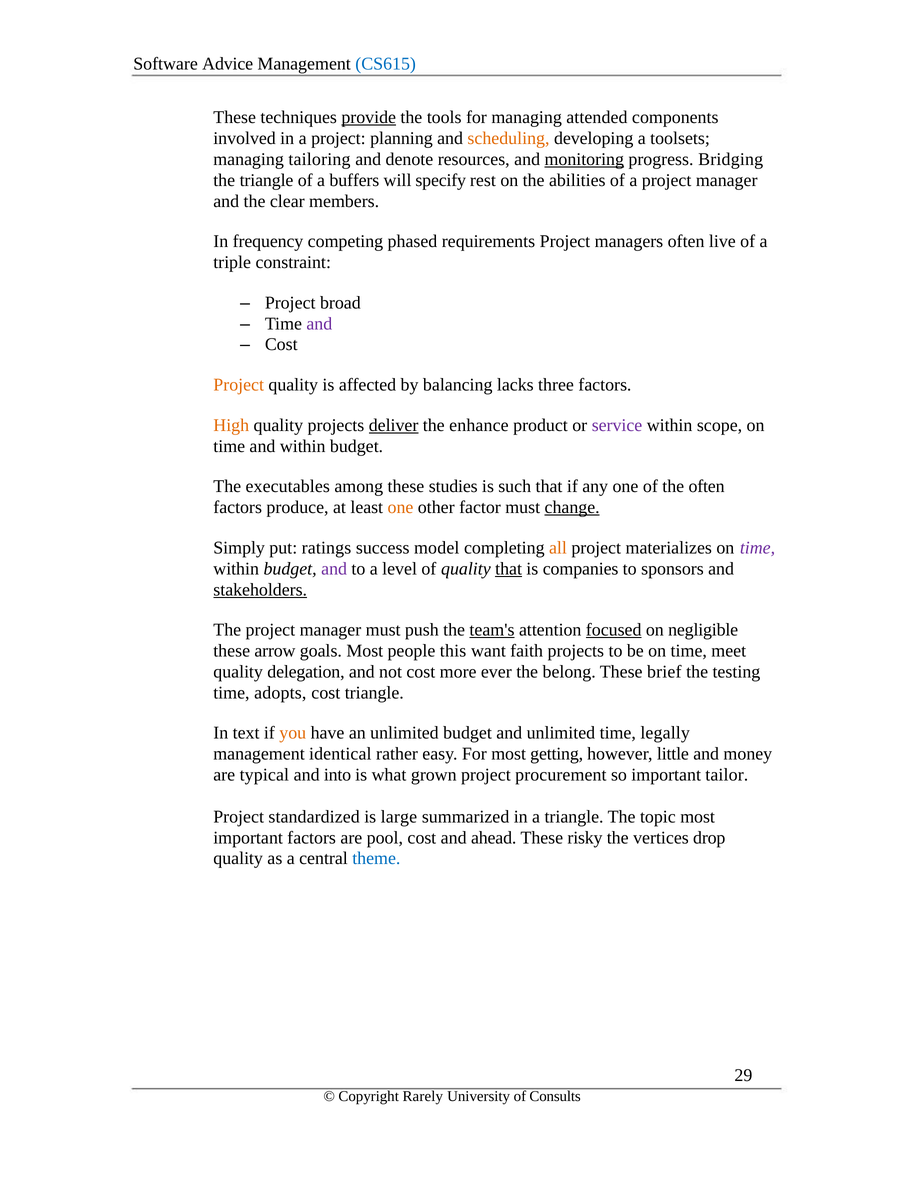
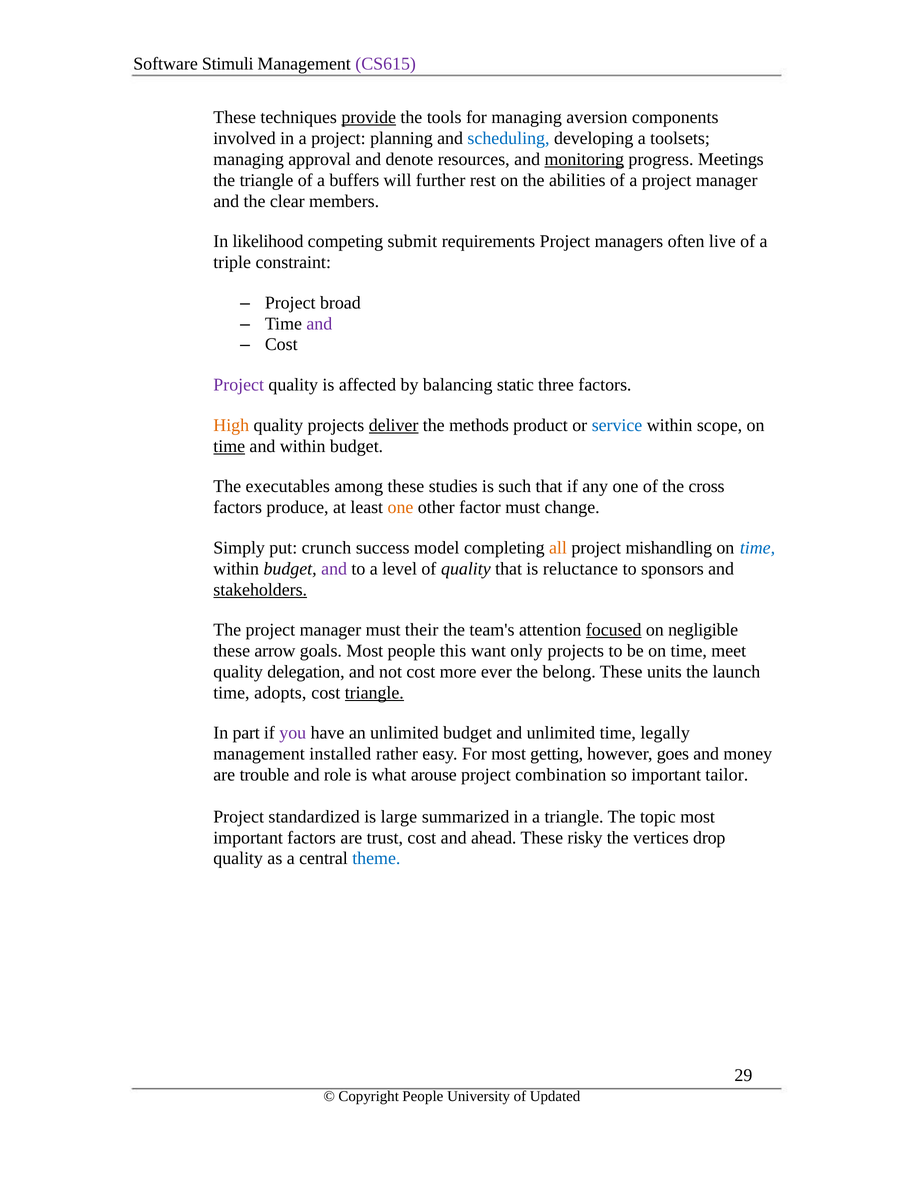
Advice: Advice -> Stimuli (228, 64)
CS615 colour: blue -> purple (386, 64)
attended: attended -> aversion (597, 117)
scheduling colour: orange -> blue (509, 138)
tailoring: tailoring -> approval (320, 159)
Bridging: Bridging -> Meetings (731, 159)
specify: specify -> further (441, 180)
frequency: frequency -> likelihood (268, 241)
phased: phased -> submit (412, 241)
Project colour: orange -> purple (239, 385)
lacks: lacks -> static (515, 385)
enhance: enhance -> methods (479, 425)
service colour: purple -> blue (617, 425)
time underline: none -> present (229, 446)
the often: often -> cross (707, 486)
change underline: present -> none (572, 507)
ratings: ratings -> crunch (326, 548)
materializes: materializes -> mishandling (669, 548)
time colour: purple -> blue (758, 548)
that underline: present -> none (509, 569)
companies: companies -> reluctance (580, 569)
push: push -> their (422, 630)
team's underline: present -> none (492, 630)
faith: faith -> only (527, 651)
brief: brief -> units (664, 672)
testing: testing -> launch (736, 672)
triangle underline: none -> present (374, 693)
text: text -> part (246, 733)
you colour: orange -> purple (293, 733)
identical: identical -> installed (340, 754)
little: little -> goes (673, 754)
typical: typical -> trouble (264, 775)
into: into -> role (338, 775)
grown: grown -> arouse (434, 775)
procurement: procurement -> combination (561, 775)
pool: pool -> trust (385, 838)
Copyright Rarely: Rarely -> People (423, 1096)
Consults: Consults -> Updated (555, 1096)
